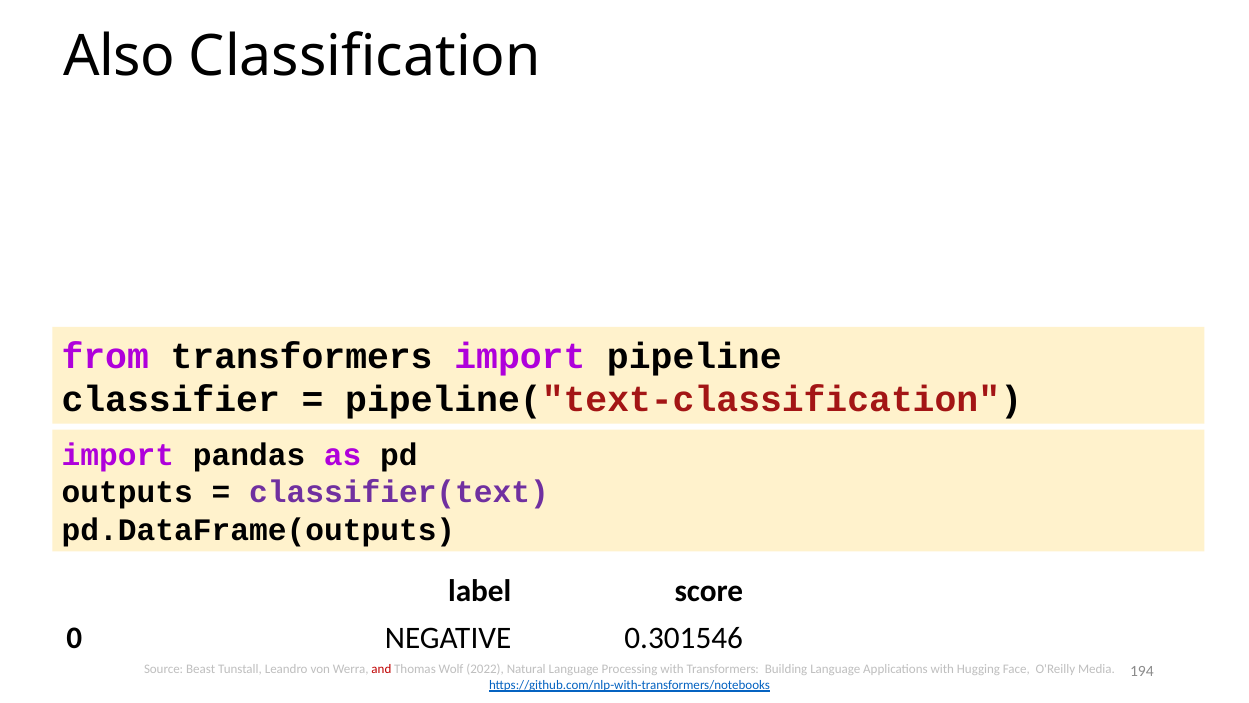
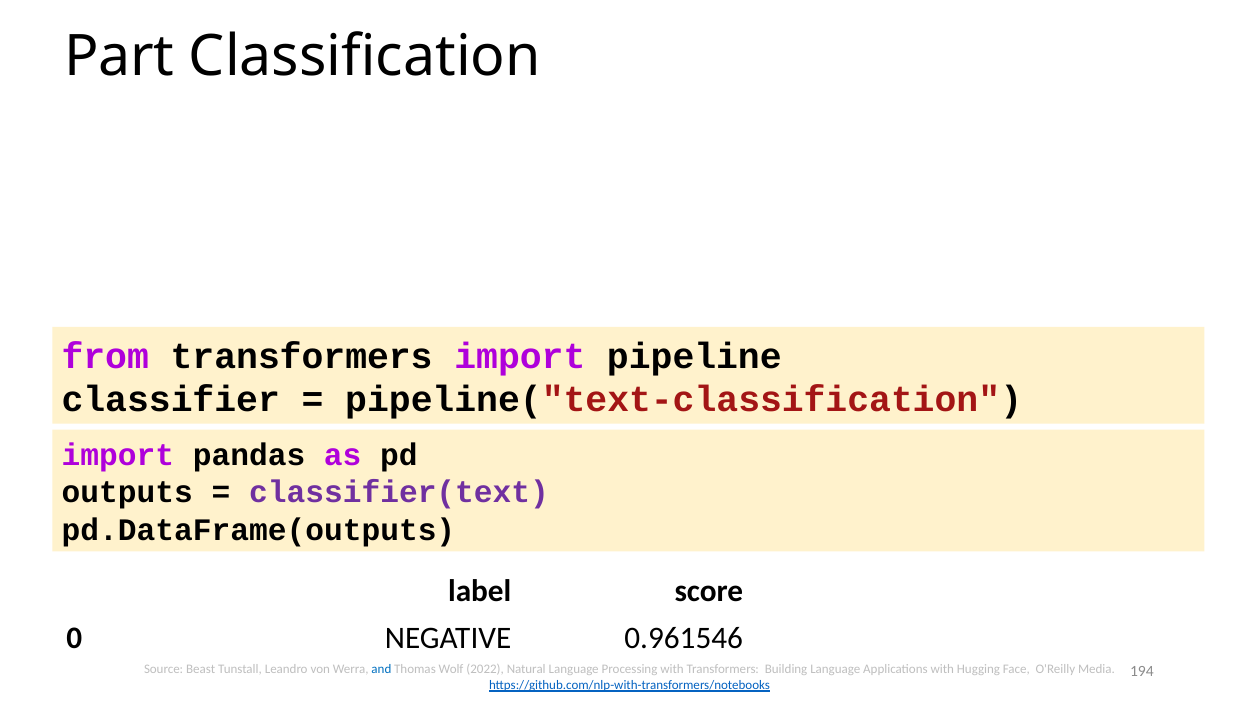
Also: Also -> Part (119, 56)
0.301546: 0.301546 -> 0.961546 (684, 637)
and colour: red -> blue (381, 669)
